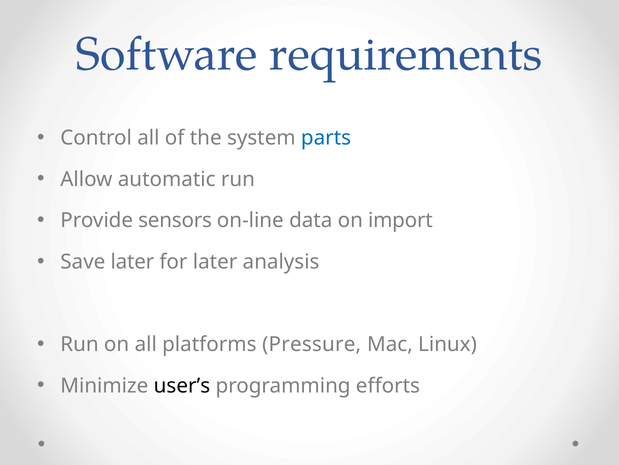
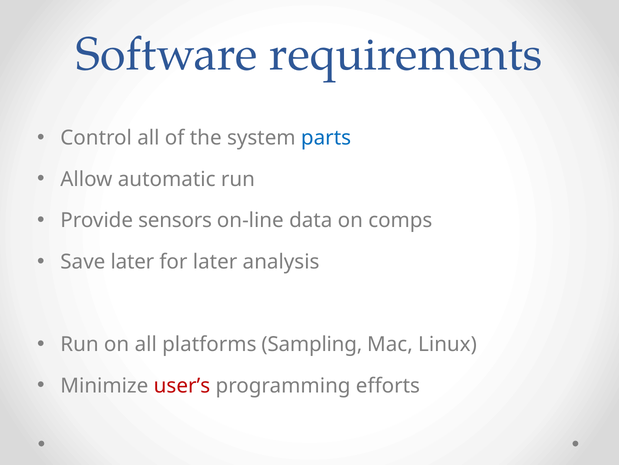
import: import -> comps (400, 220)
Pressure: Pressure -> Sampling (312, 344)
user’s colour: black -> red (182, 385)
